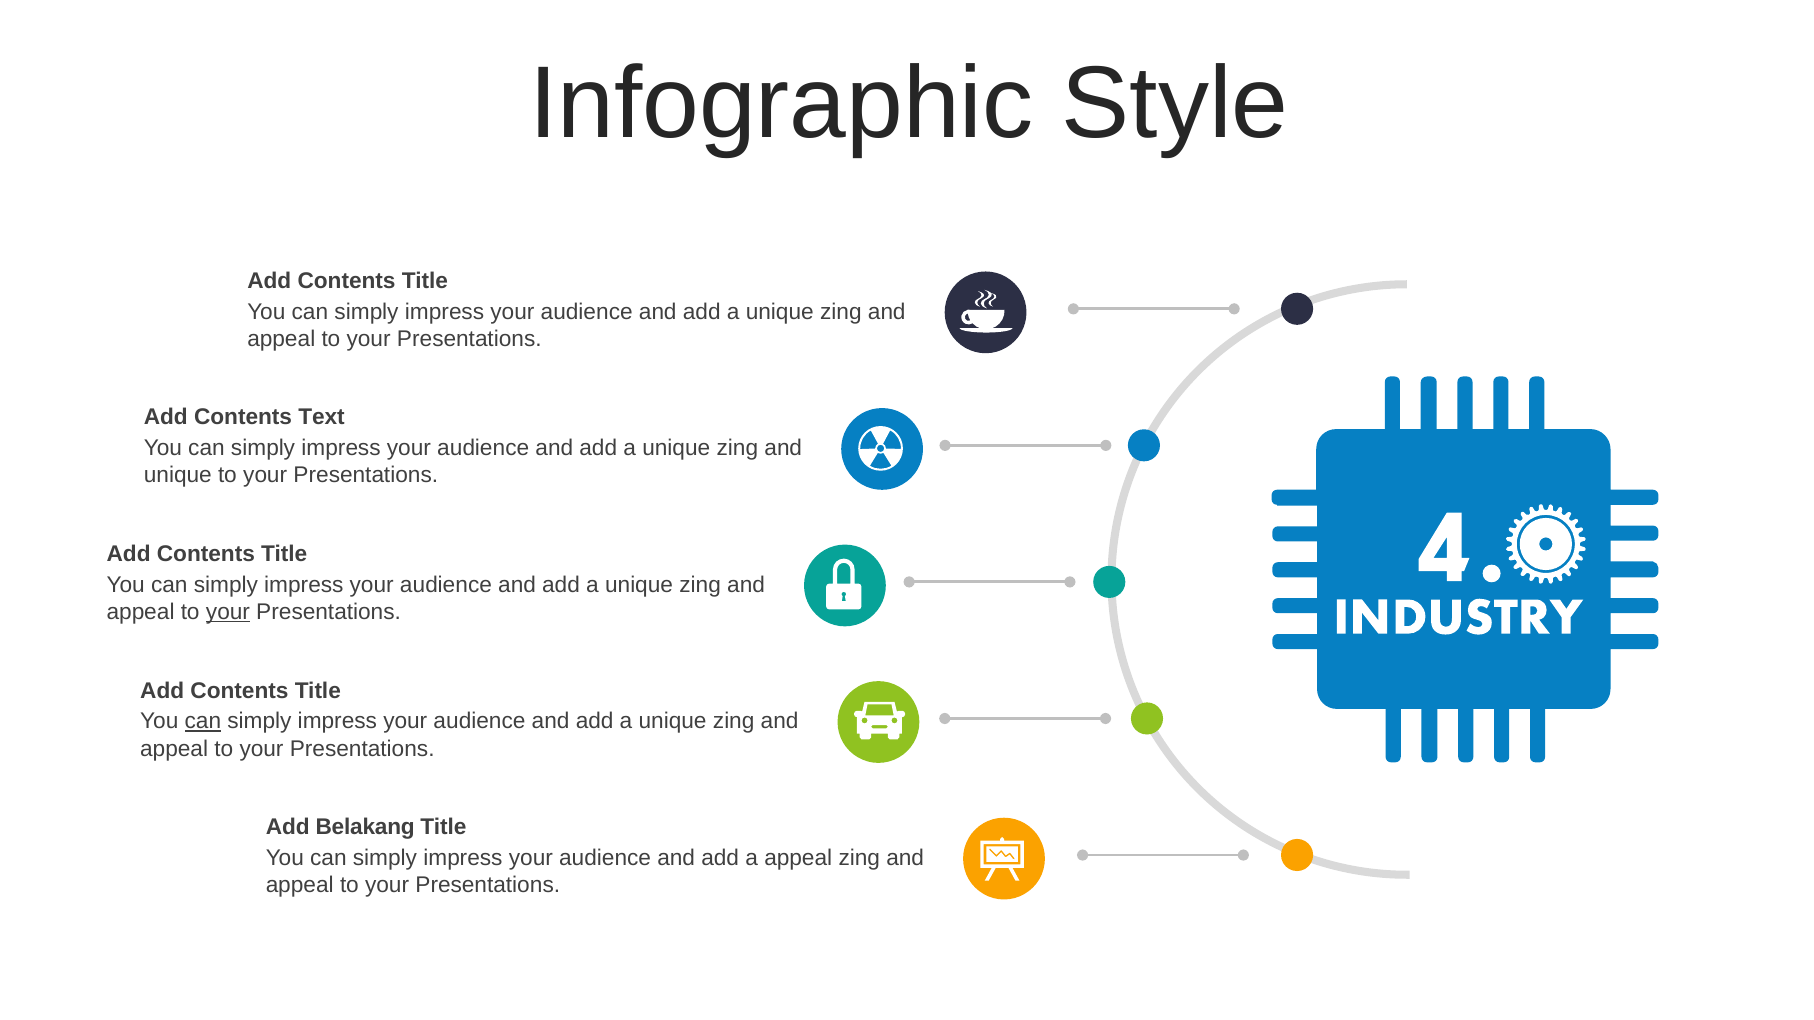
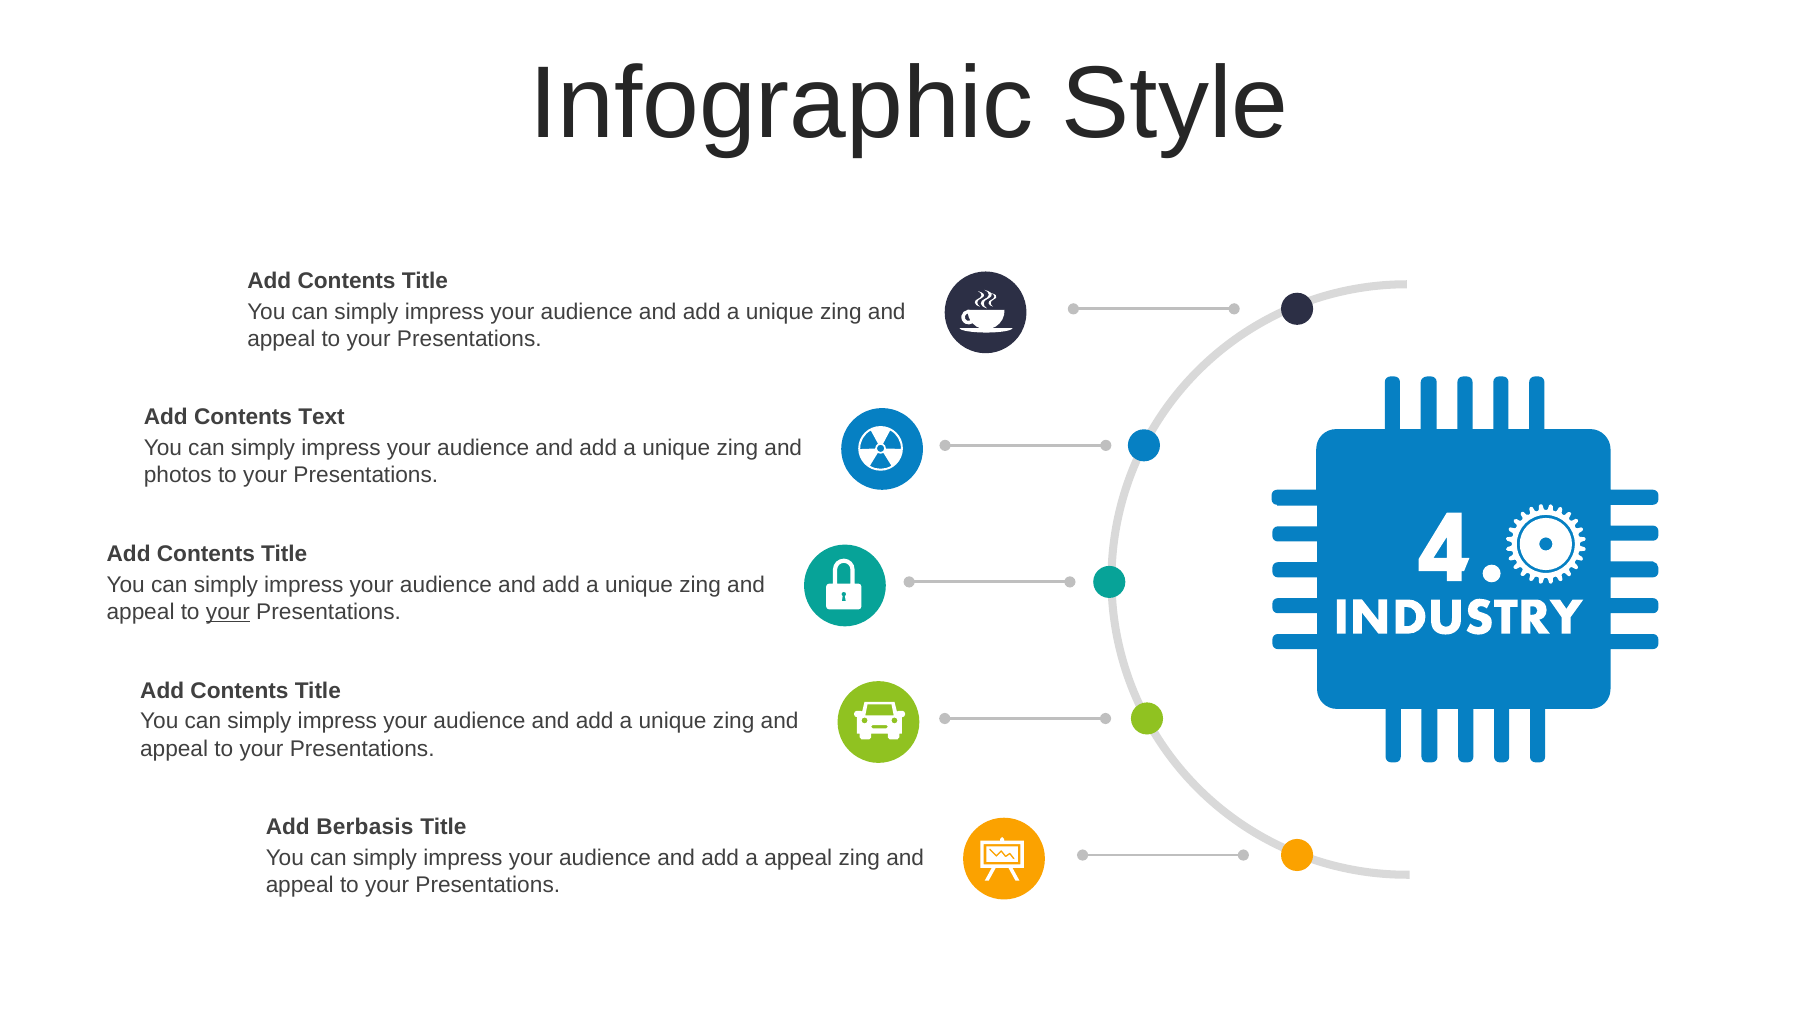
unique: unique -> photos (178, 476)
can underline: present -> none (203, 722)
Belakang: Belakang -> Berbasis (365, 827)
